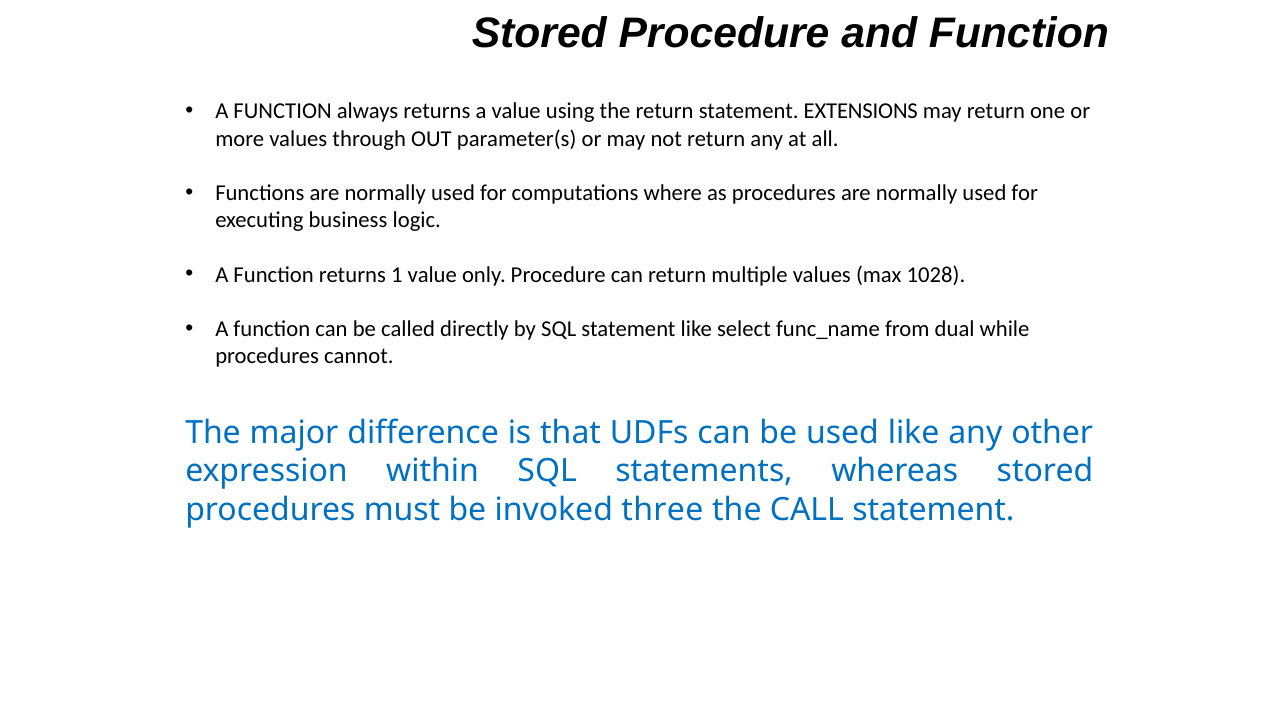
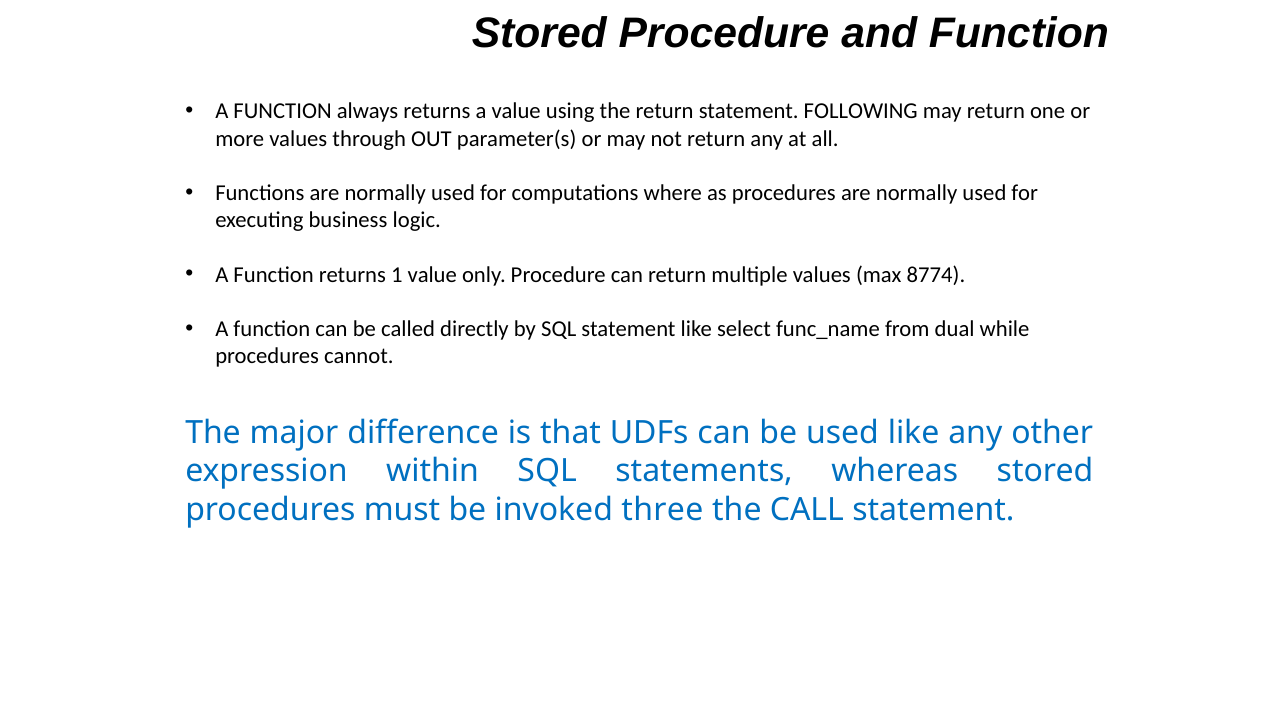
EXTENSIONS: EXTENSIONS -> FOLLOWING (861, 111)
1028: 1028 -> 8774 (936, 274)
